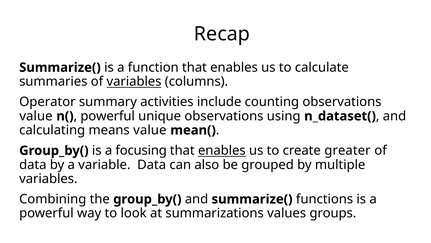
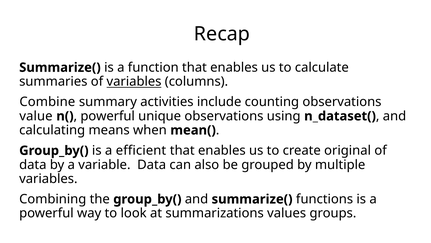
Operator: Operator -> Combine (47, 102)
means value: value -> when (150, 130)
focusing: focusing -> efficient (141, 150)
enables underline: present -> none (222, 150)
greater: greater -> original (348, 150)
